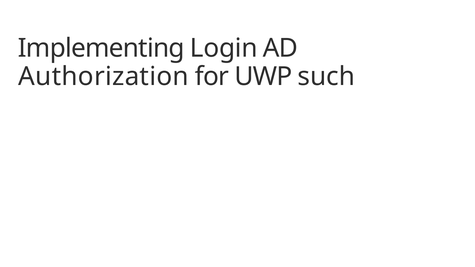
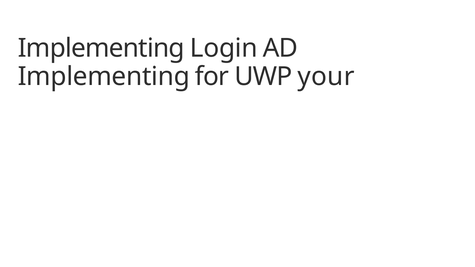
Authorization: Authorization -> Implementing (104, 77)
such: such -> your (326, 77)
